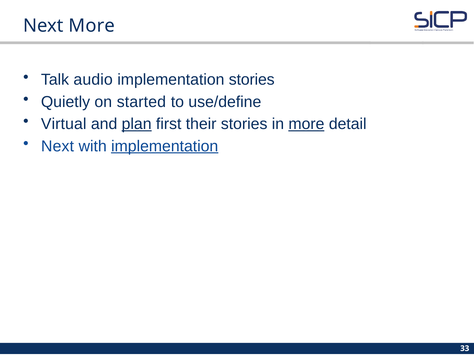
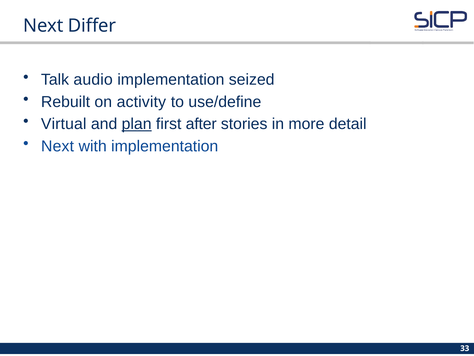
Next More: More -> Differ (92, 26)
implementation stories: stories -> seized (252, 80)
Quietly: Quietly -> Rebuilt (66, 102)
started: started -> activity (141, 102)
their: their -> after (201, 124)
more underline: present -> none (306, 124)
implementation underline: present -> none (165, 146)
